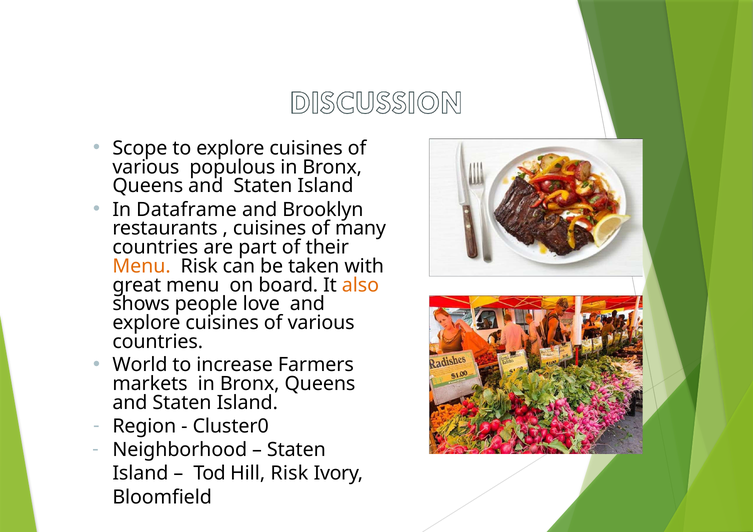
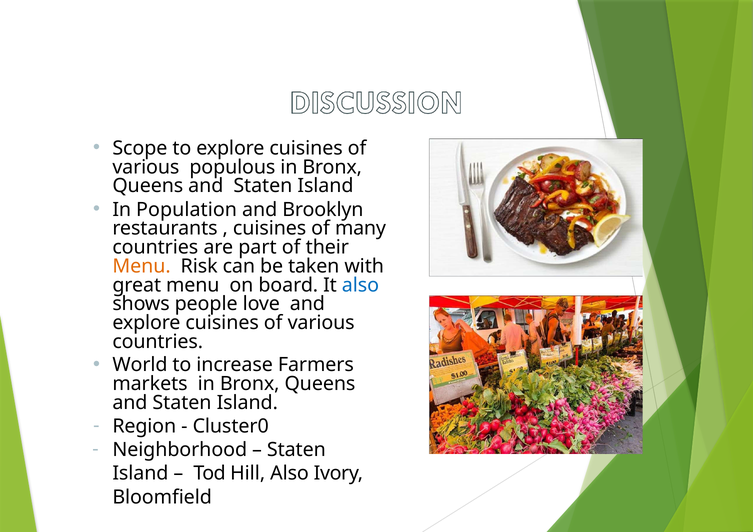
Dataframe: Dataframe -> Population (187, 210)
also colour: orange -> blue (360, 285)
Hill Risk: Risk -> Also (290, 474)
